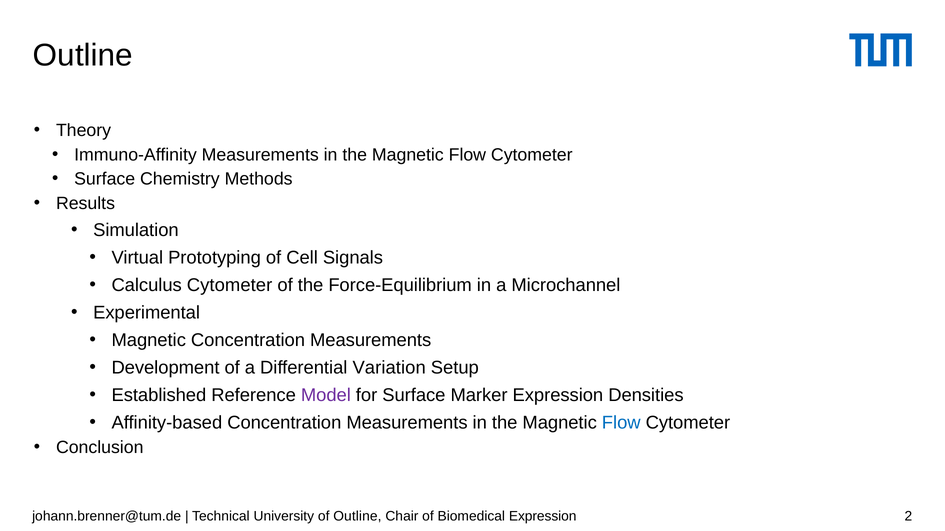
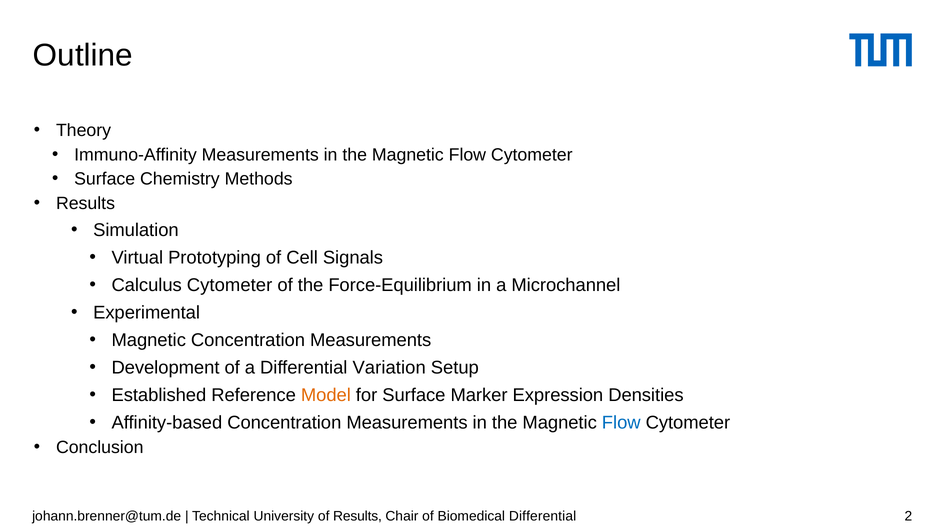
Model colour: purple -> orange (326, 396)
of Outline: Outline -> Results (358, 517)
Biomedical Expression: Expression -> Differential (543, 517)
